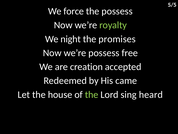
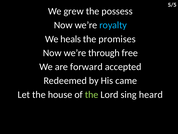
force: force -> grew (74, 11)
royalty colour: light green -> light blue (113, 25)
night: night -> heals (71, 39)
we’re possess: possess -> through (104, 53)
creation: creation -> forward (86, 67)
